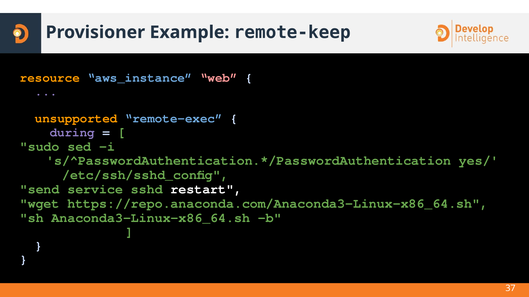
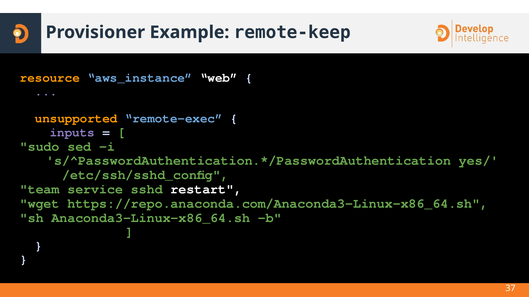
web colour: pink -> white (219, 78)
during: during -> inputs (72, 133)
send: send -> team (40, 190)
